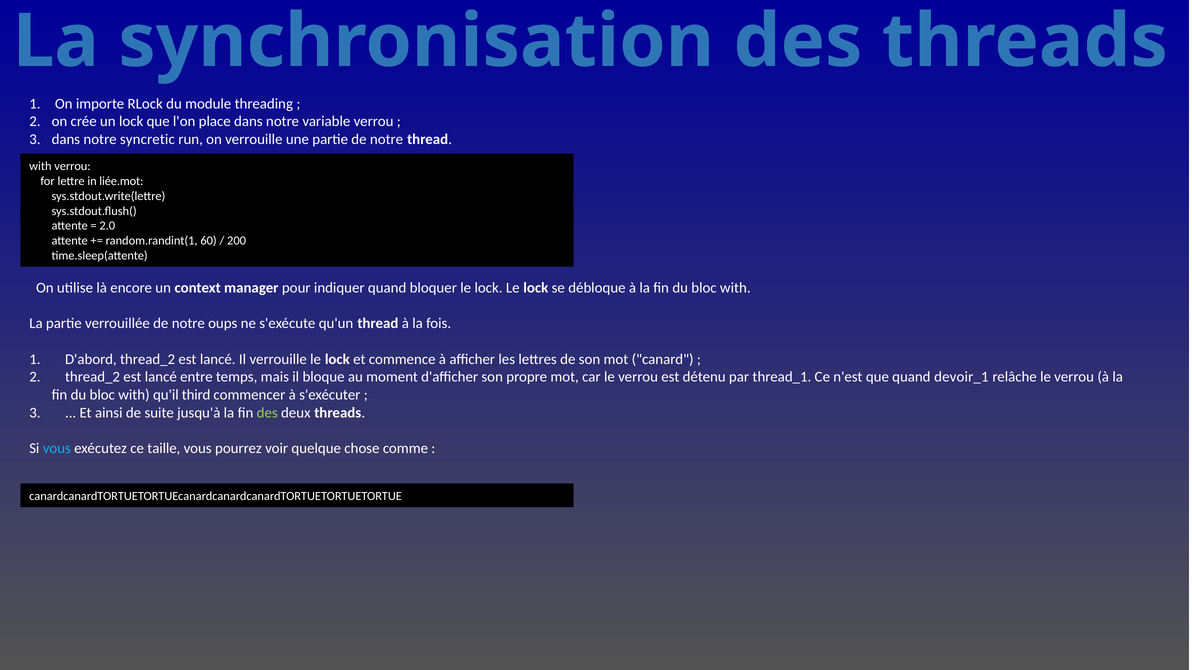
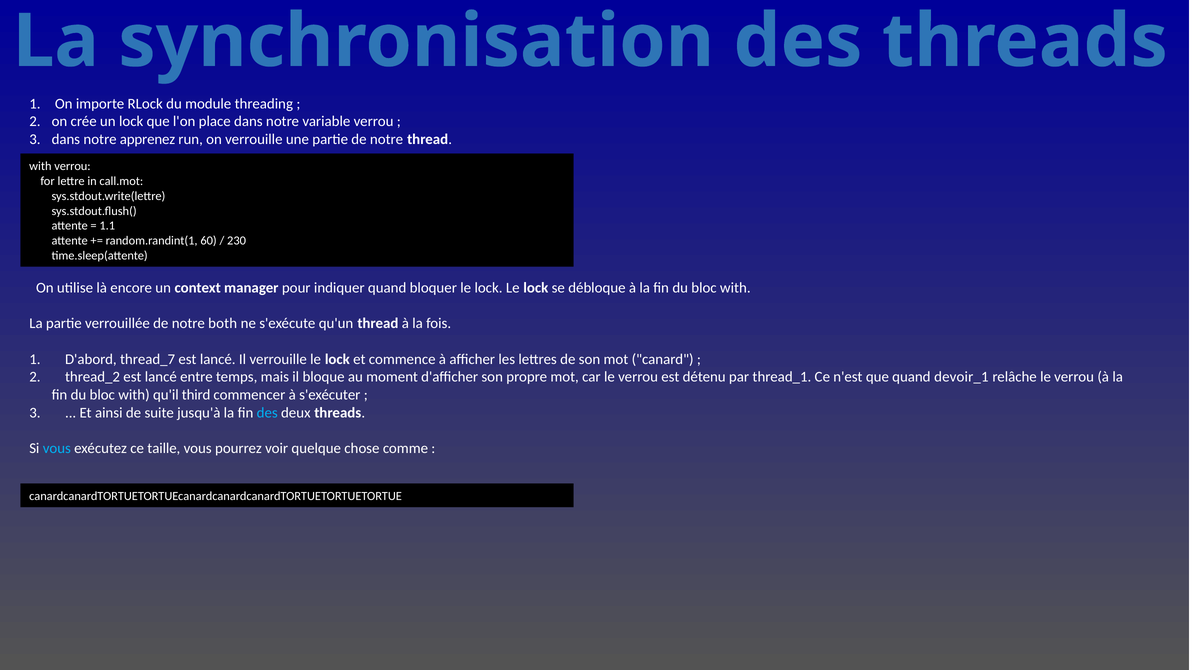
syncretic: syncretic -> apprenez (147, 139)
liée.mot: liée.mot -> call.mot (121, 181)
2.0: 2.0 -> 1.1 (107, 226)
200: 200 -> 230 (237, 241)
oups: oups -> both (223, 324)
D'abord thread_2: thread_2 -> thread_7 (148, 359)
des colour: light green -> light blue (267, 413)
